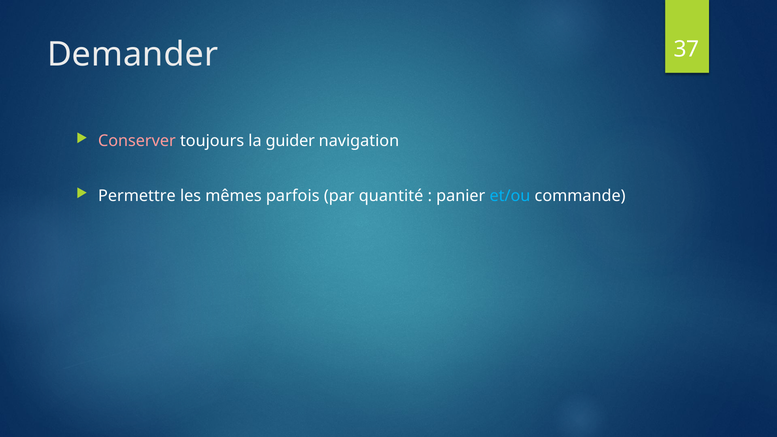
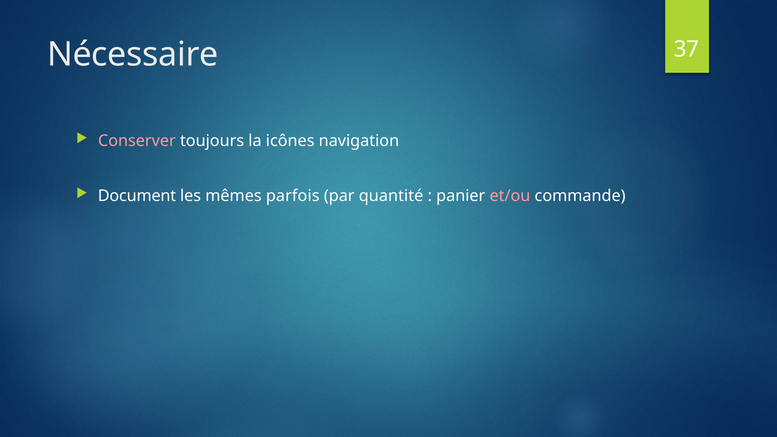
Demander: Demander -> Nécessaire (133, 55)
guider: guider -> icônes (290, 141)
Permettre: Permettre -> Document (137, 196)
et/ou colour: light blue -> pink (510, 196)
